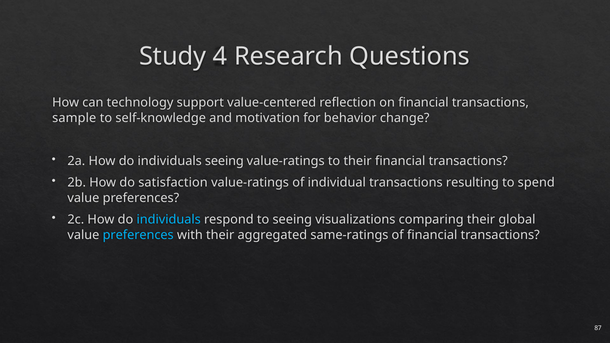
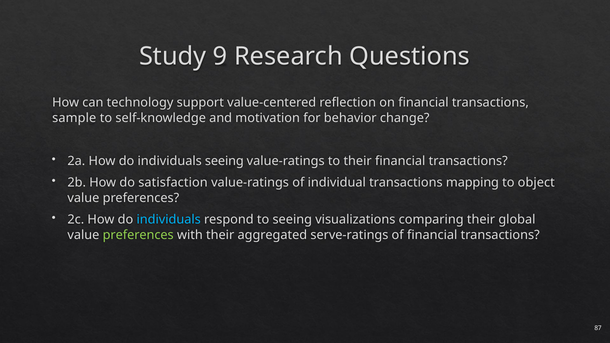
4: 4 -> 9 (220, 57)
resulting: resulting -> mapping (472, 183)
spend: spend -> object (536, 183)
preferences colour: light blue -> light green (138, 235)
same-ratings: same-ratings -> serve-ratings (349, 235)
